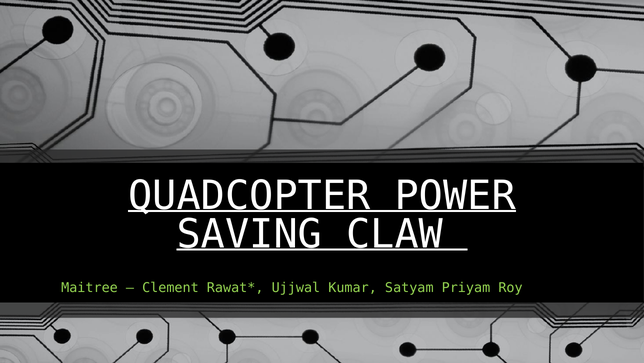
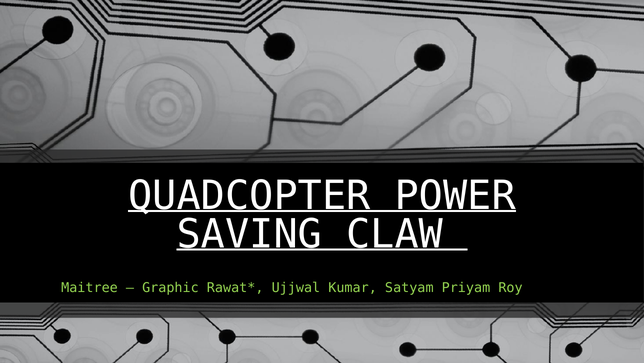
Clement: Clement -> Graphic (170, 287)
